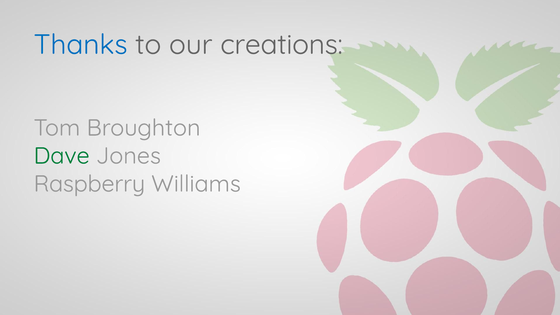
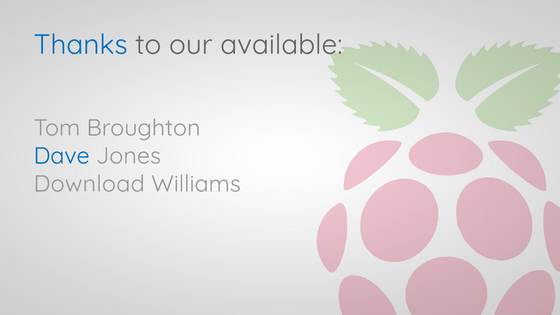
creations: creations -> available (281, 45)
Dave colour: green -> blue (62, 156)
Raspberry: Raspberry -> Download (89, 184)
